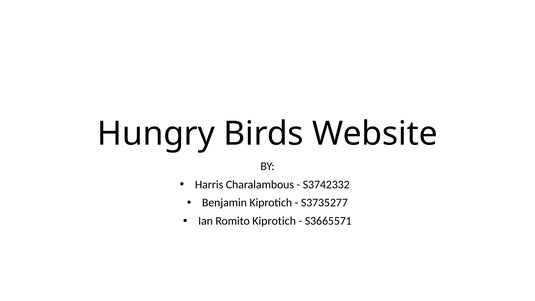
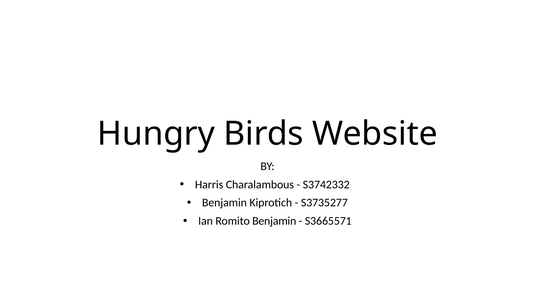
Romito Kiprotich: Kiprotich -> Benjamin (274, 221)
